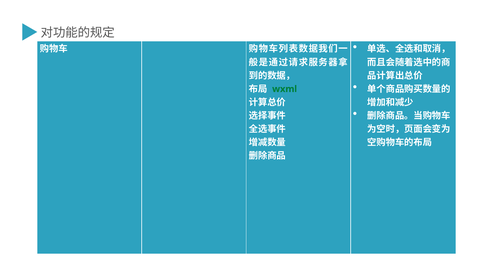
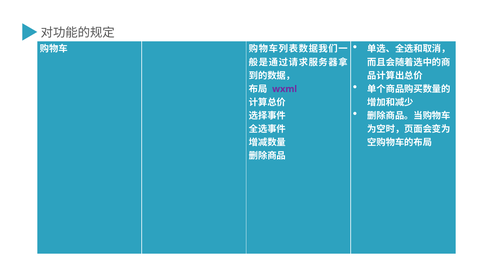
wxml colour: green -> purple (285, 89)
